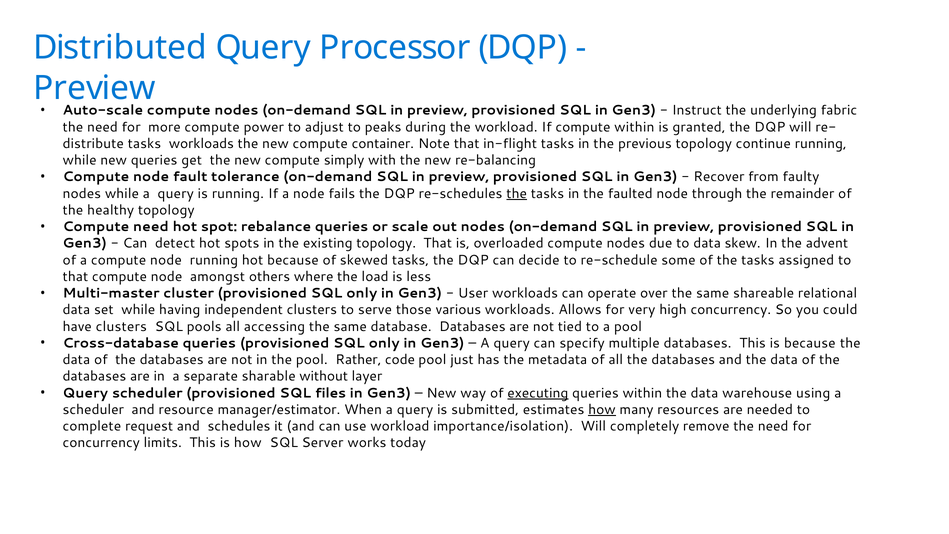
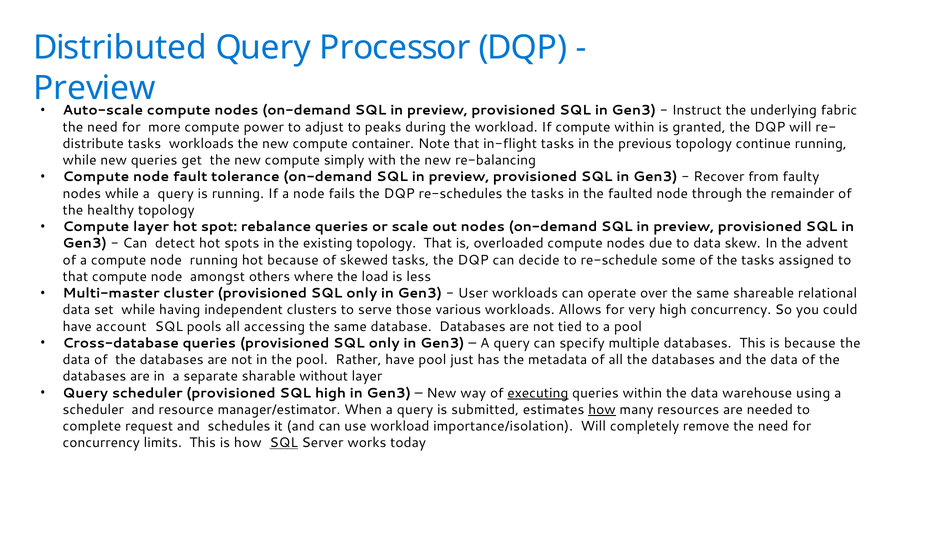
the underline: present -> none (517, 193)
Compute need: need -> layer (151, 227)
have clusters: clusters -> account (121, 326)
Rather code: code -> have (400, 360)
SQL files: files -> high (331, 393)
SQL underline: none -> present (284, 443)
